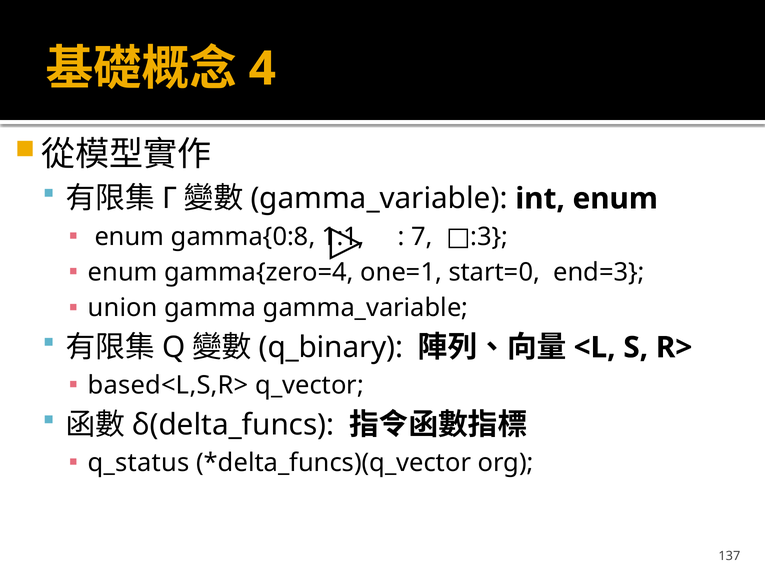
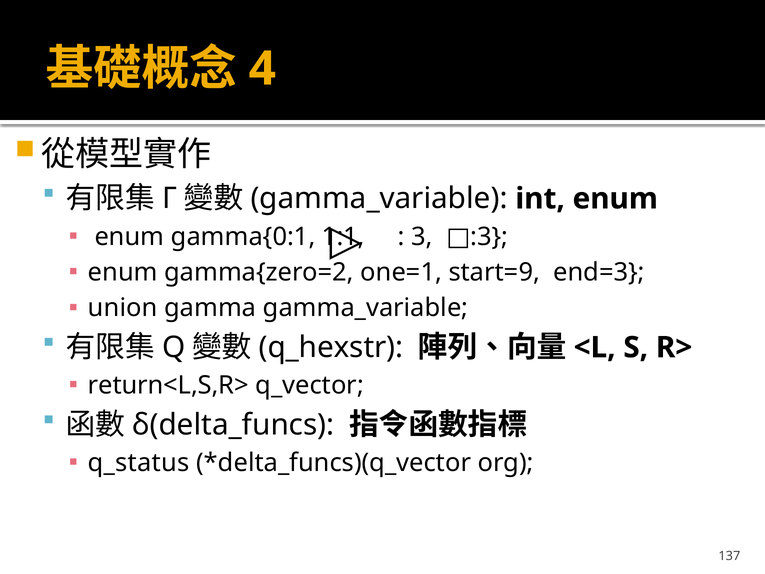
gamma{0:8: gamma{0:8 -> gamma{0:1 (243, 237)
7: 7 -> 3 (422, 237)
gamma{zero=4: gamma{zero=4 -> gamma{zero=2 (259, 272)
start=0: start=0 -> start=9 (494, 272)
q_binary: q_binary -> q_hexstr (331, 347)
based<L,S,R>: based<L,S,R> -> return<L,S,R> (168, 385)
